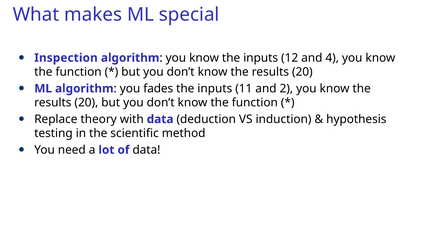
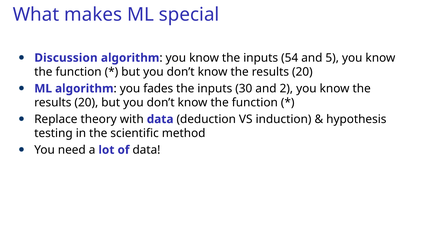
Inspection: Inspection -> Discussion (66, 58)
12: 12 -> 54 (290, 58)
4: 4 -> 5 (332, 58)
11: 11 -> 30 (244, 88)
